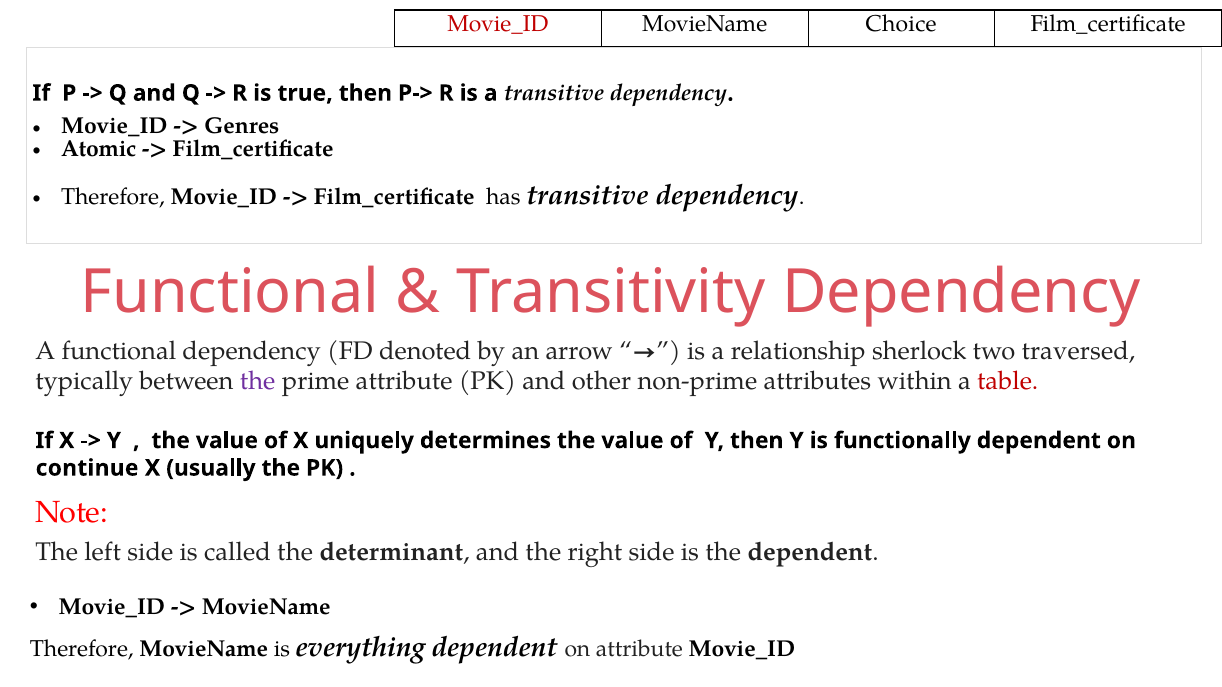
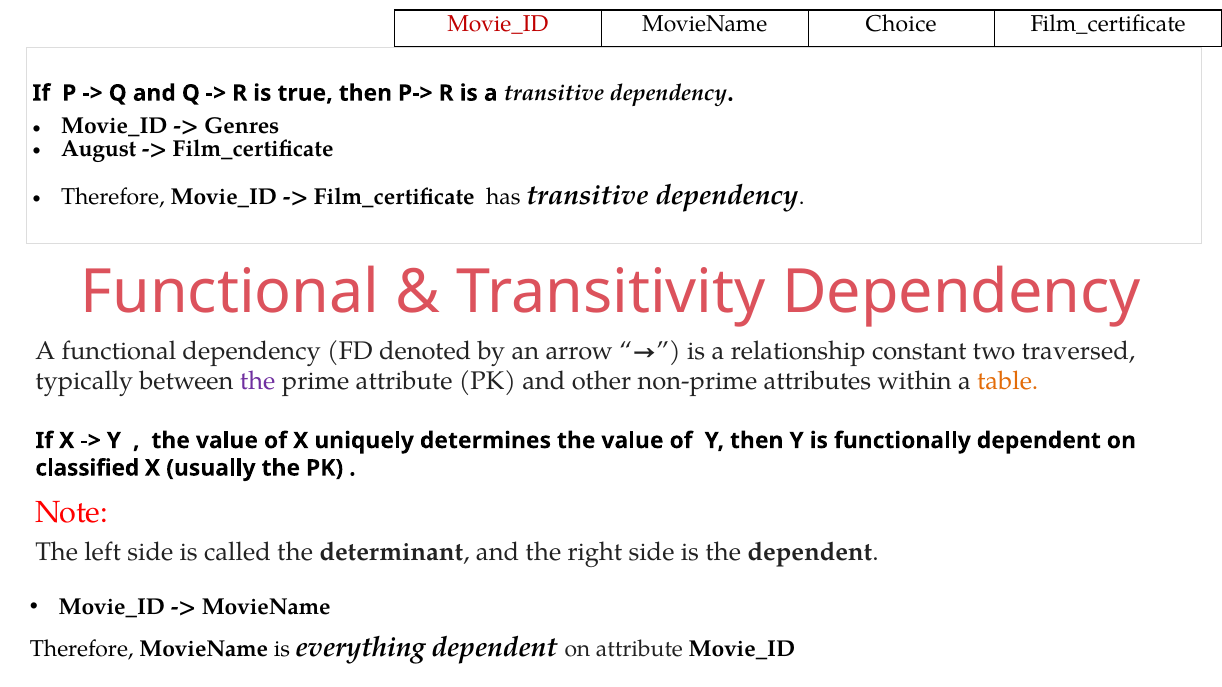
Atomic: Atomic -> August (99, 149)
sherlock: sherlock -> constant (919, 351)
table colour: red -> orange (1008, 381)
continue: continue -> classified (87, 468)
